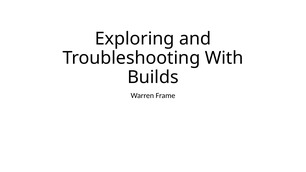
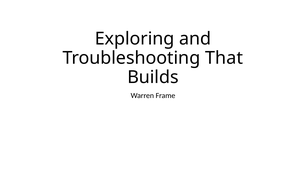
With: With -> That (224, 58)
